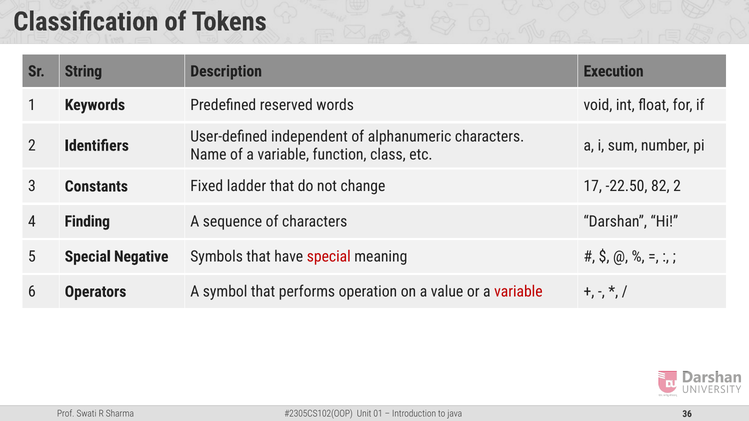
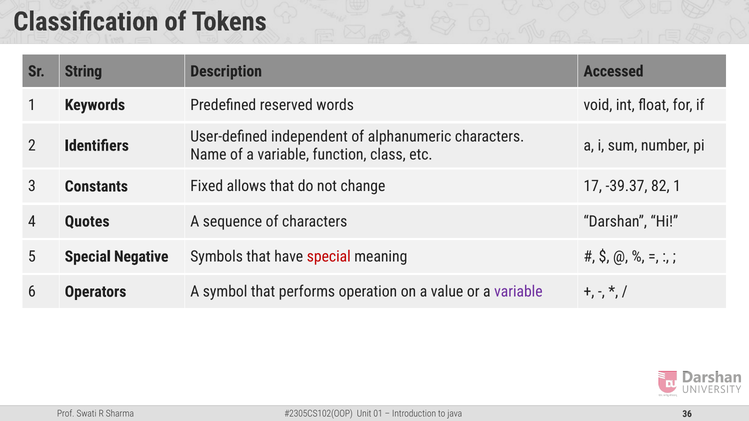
Execution: Execution -> Accessed (614, 71)
ladder: ladder -> allows (247, 186)
-22.50: -22.50 -> -39.37 (627, 186)
82 2: 2 -> 1 (677, 186)
Finding: Finding -> Quotes (87, 222)
variable colour: red -> purple (518, 292)
